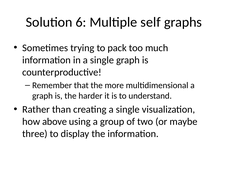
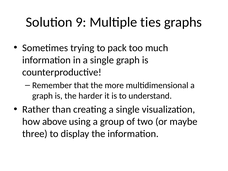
6: 6 -> 9 (81, 22)
self: self -> ties (151, 22)
